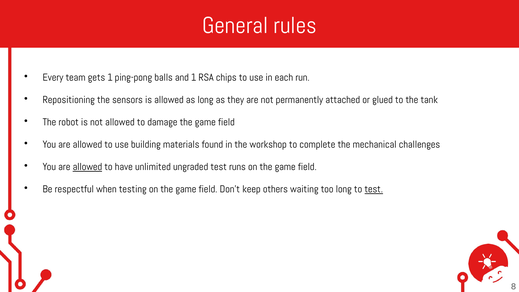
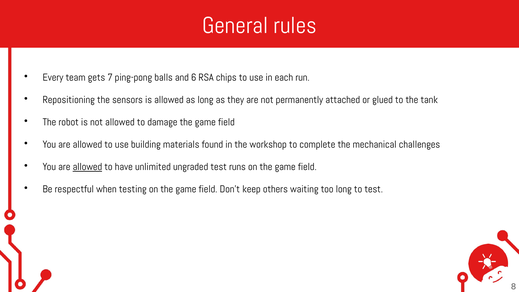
gets 1: 1 -> 7 (110, 78)
and 1: 1 -> 6 (194, 78)
test underline: present -> none (374, 189)
